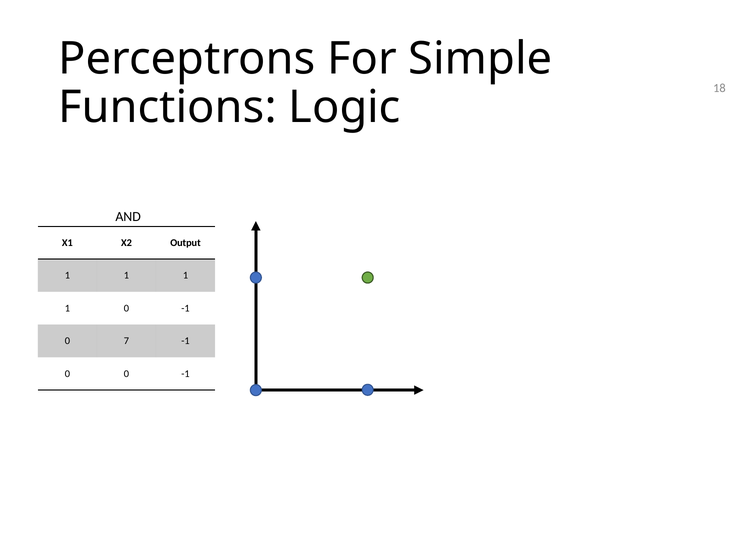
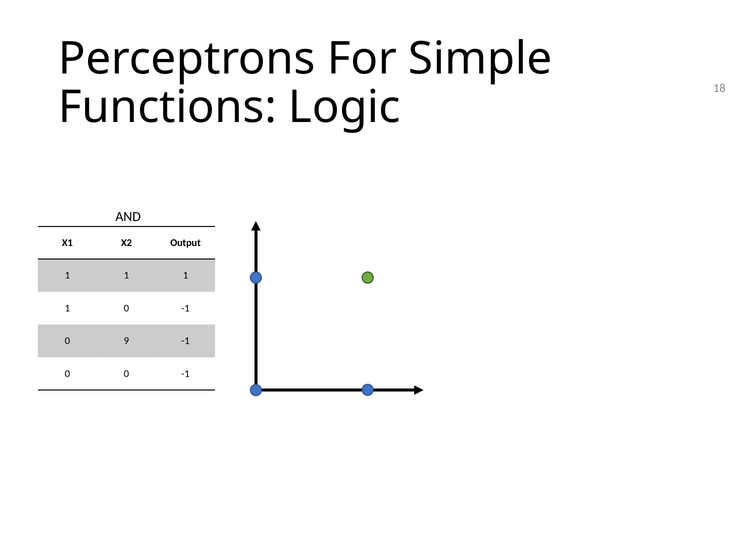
7: 7 -> 9 (126, 341)
